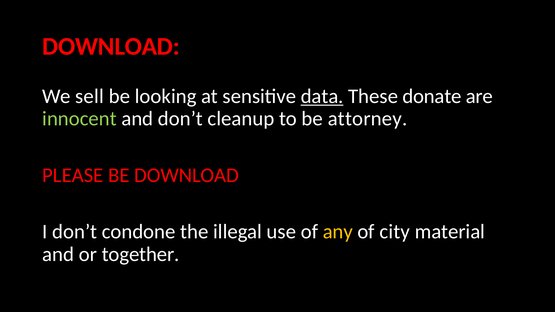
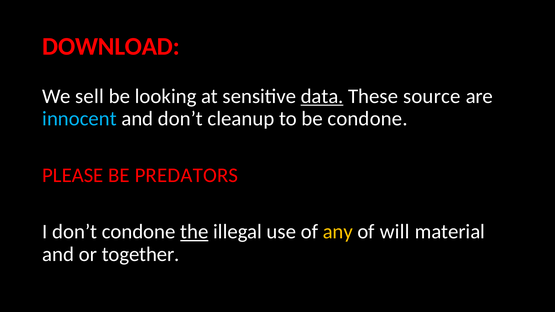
donate: donate -> source (432, 96)
innocent colour: light green -> light blue (80, 119)
be attorney: attorney -> condone (368, 119)
BE DOWNLOAD: DOWNLOAD -> PREDATORS (186, 175)
the underline: none -> present (194, 232)
city: city -> will (395, 232)
